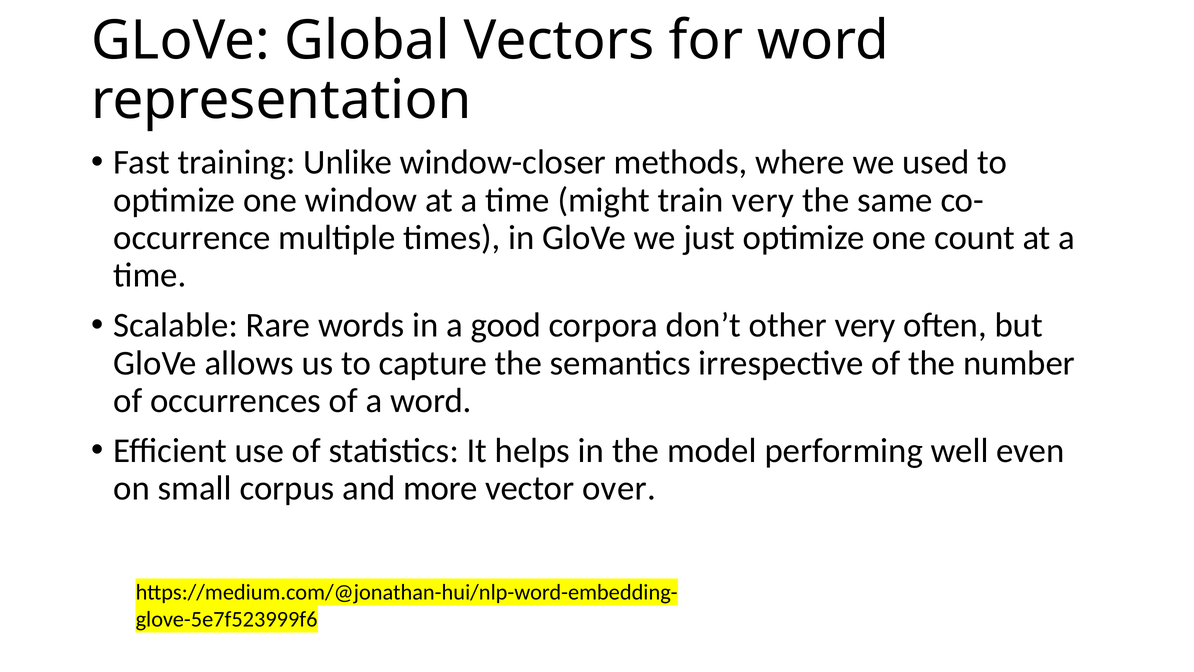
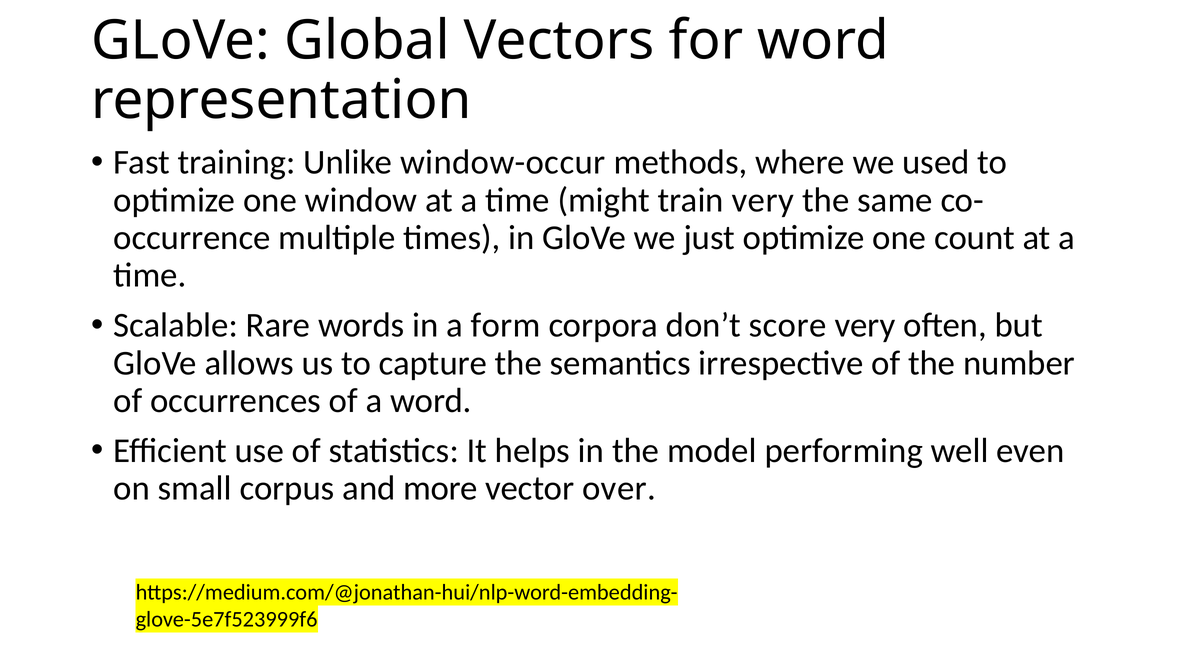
window-closer: window-closer -> window-occur (503, 162)
good: good -> form (506, 325)
other: other -> score (788, 325)
